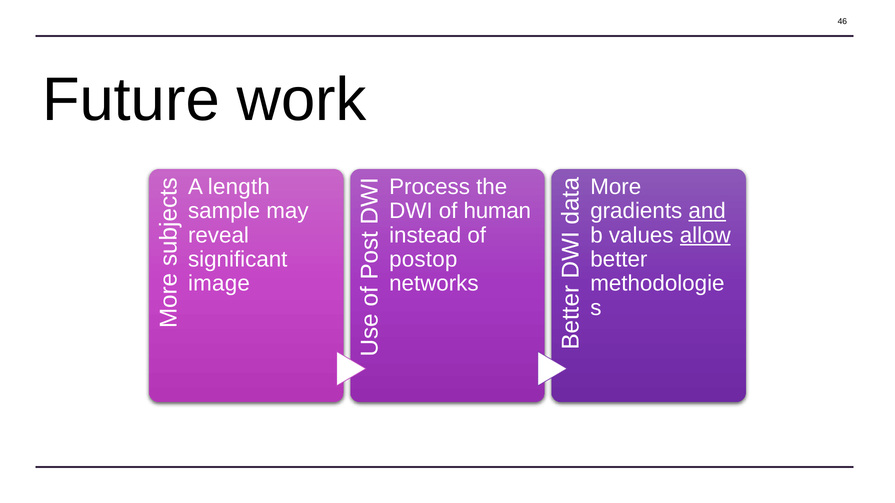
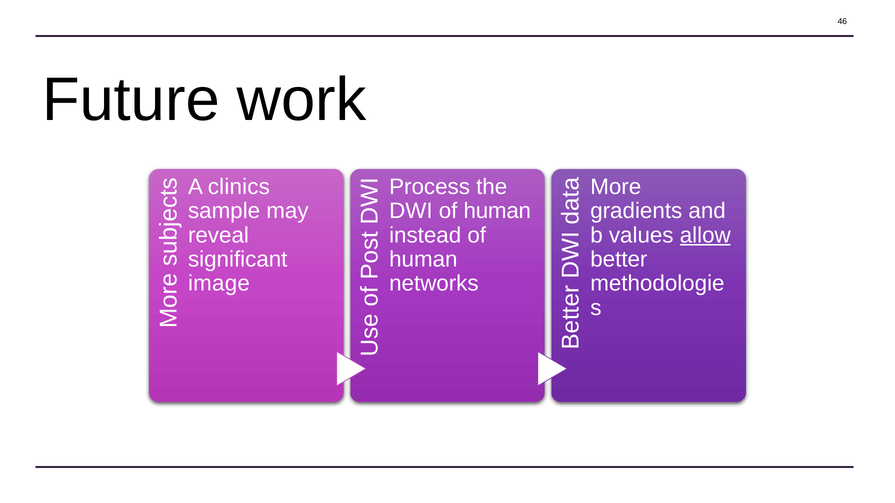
length: length -> clinics (239, 187)
and underline: present -> none (707, 211)
postop: postop -> human (423, 260)
